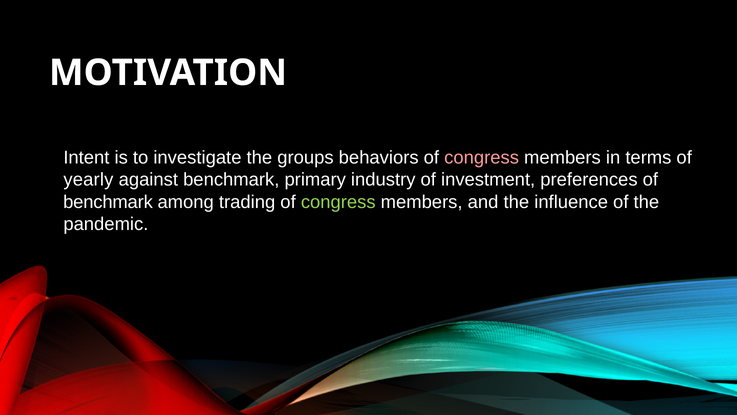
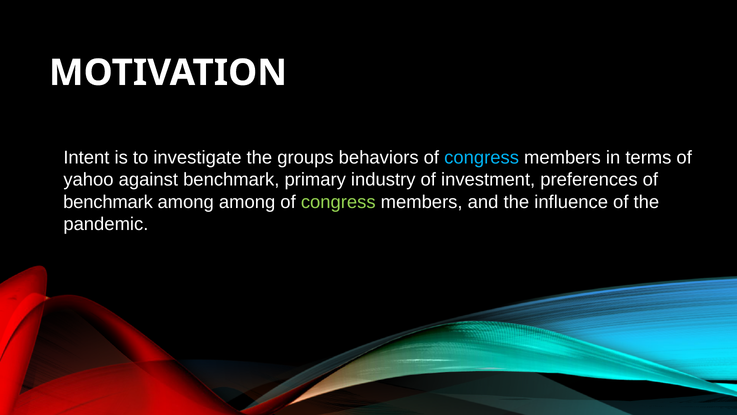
congress colour: pink -> light blue (482, 158)
yearly: yearly -> yahoo (88, 180)
among trading: trading -> among (247, 202)
